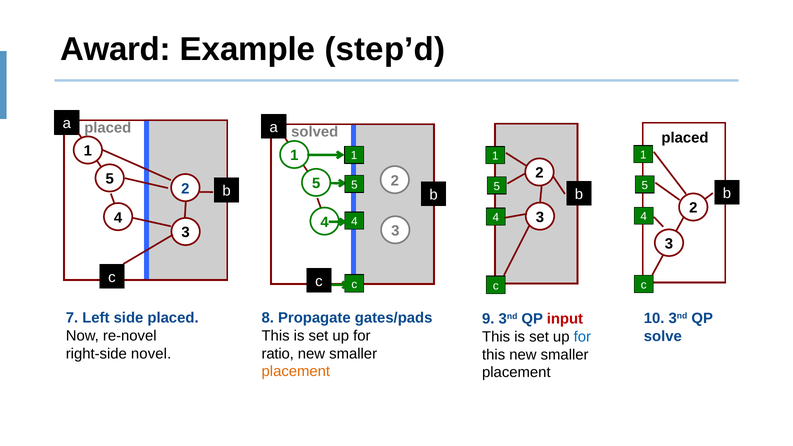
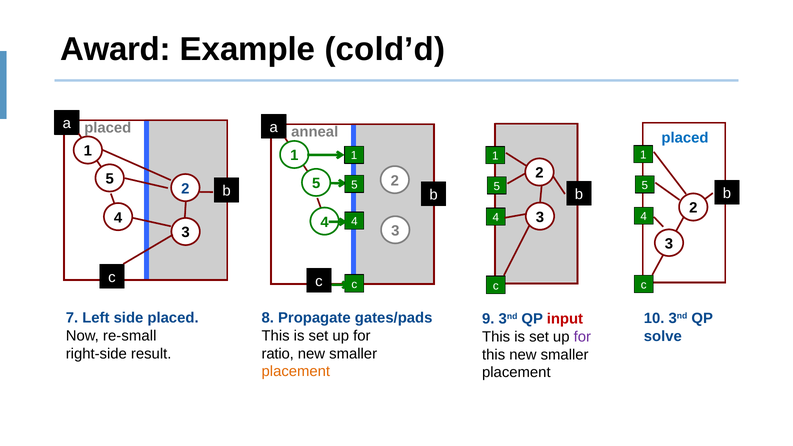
step’d: step’d -> cold’d (385, 49)
solved: solved -> anneal (315, 132)
placed colour: black -> blue (685, 138)
re-novel: re-novel -> re-small (130, 336)
for colour: blue -> purple (582, 337)
novel: novel -> result (151, 354)
